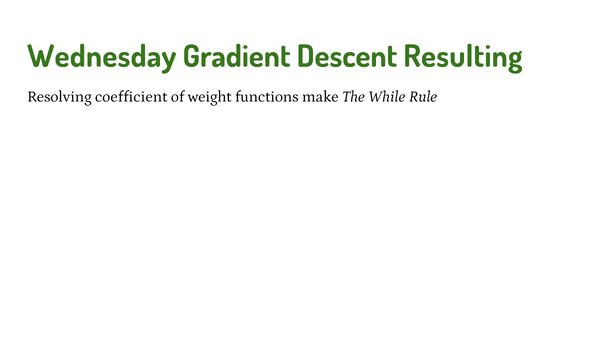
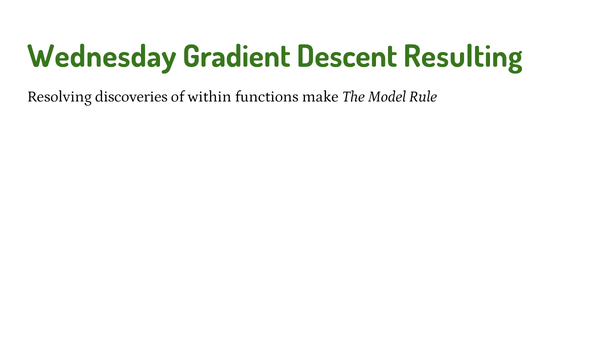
coefficient: coefficient -> discoveries (131, 97)
weight: weight -> within (209, 97)
While: While -> Model (387, 97)
